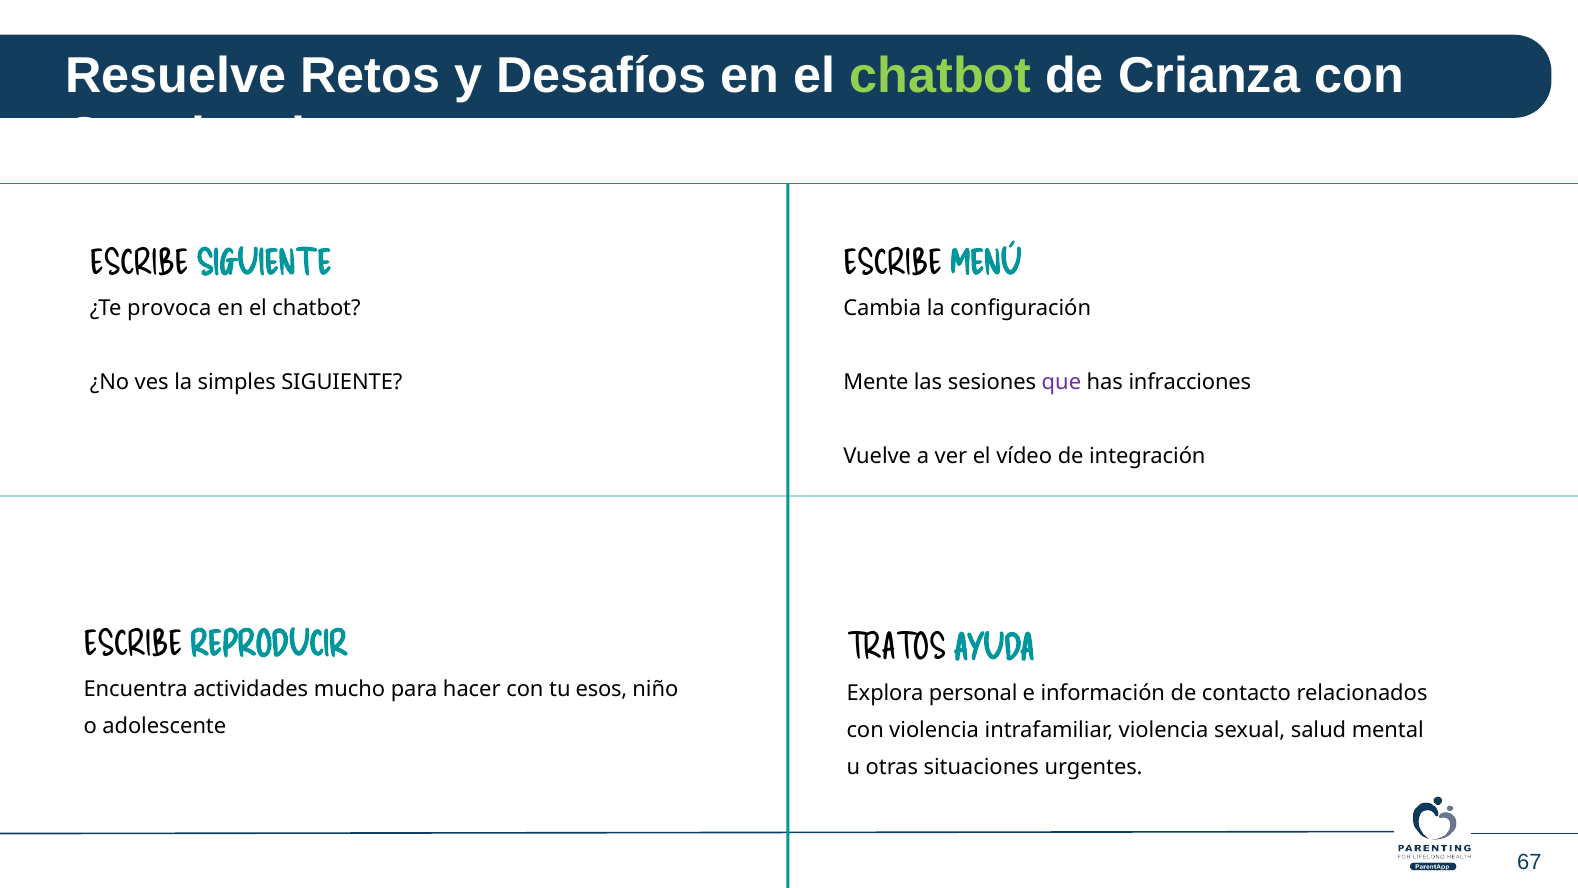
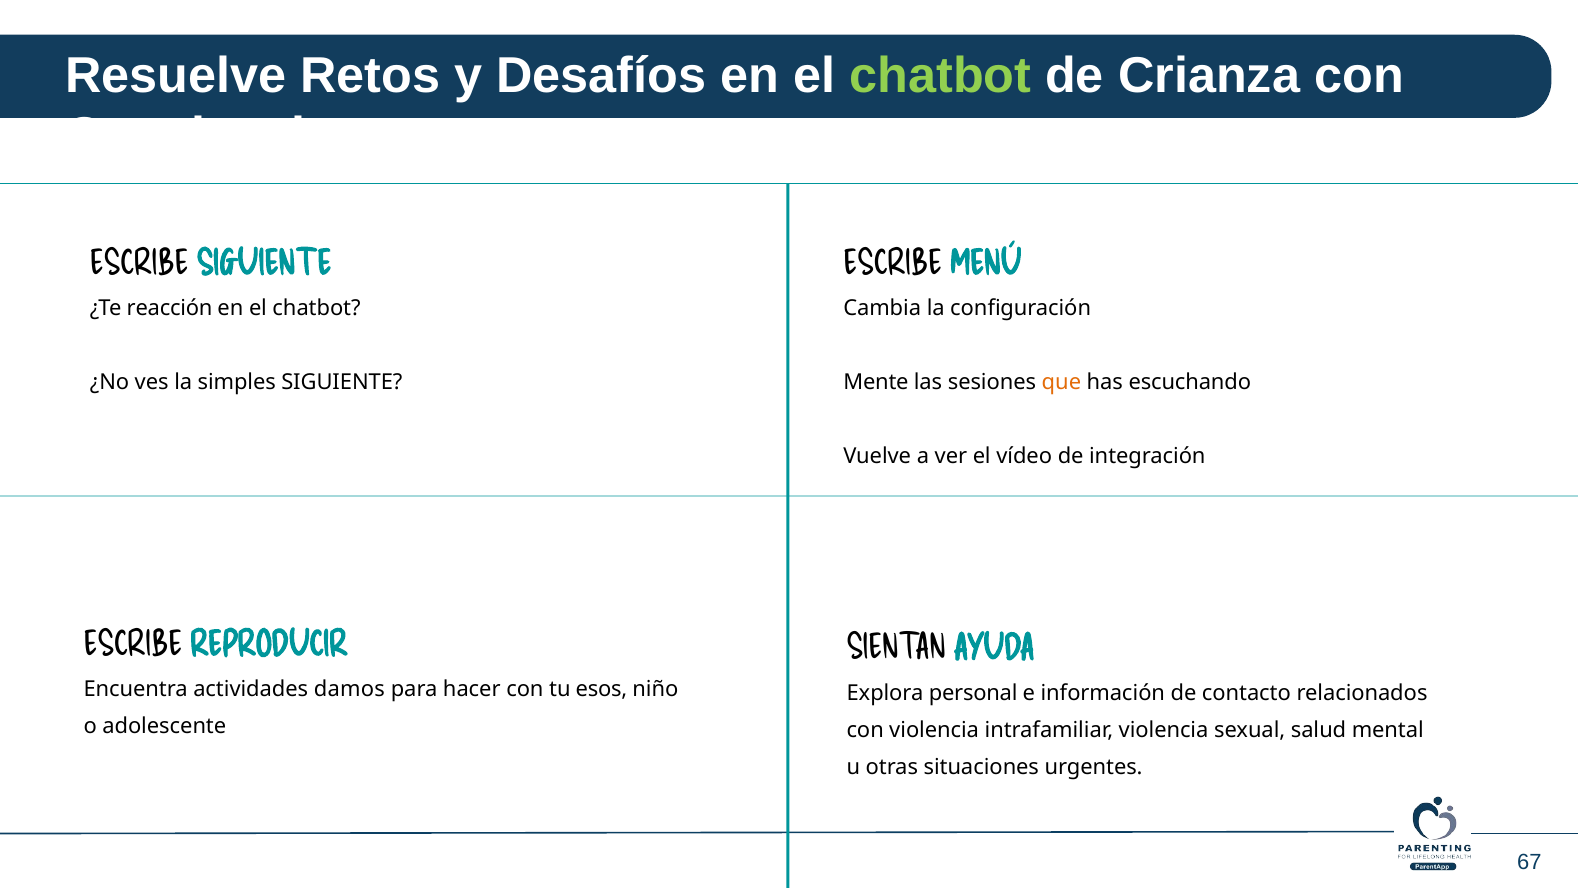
provoca: provoca -> reacción (170, 308)
que colour: purple -> orange (1061, 382)
infracciones: infracciones -> escuchando (1190, 382)
TRATOS: TRATOS -> SIENTAN (896, 648)
mucho: mucho -> damos (349, 689)
